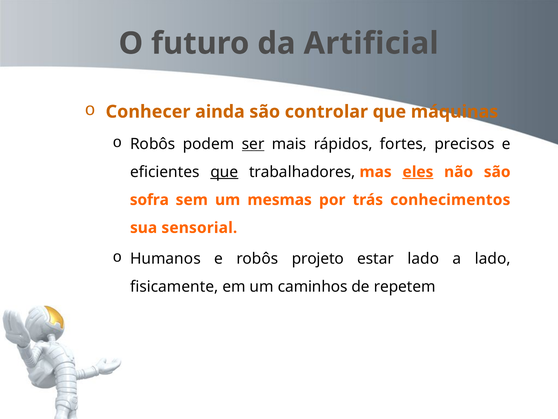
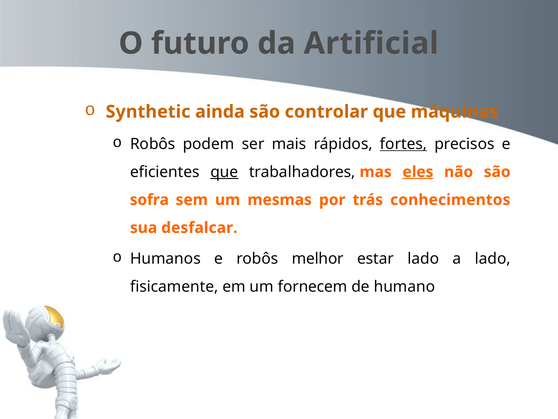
Conhecer: Conhecer -> Synthetic (148, 112)
ser underline: present -> none (253, 144)
fortes underline: none -> present (404, 144)
sensorial: sensorial -> desfalcar (199, 228)
projeto: projeto -> melhor (318, 259)
caminhos: caminhos -> fornecem (313, 286)
repetem: repetem -> humano (405, 286)
